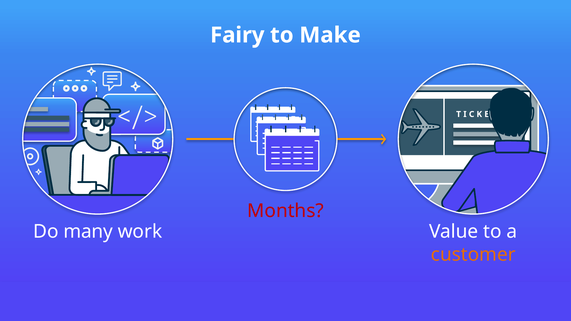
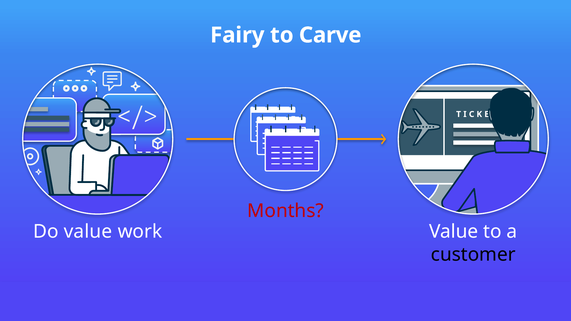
Make: Make -> Carve (330, 35)
Do many: many -> value (88, 232)
customer colour: orange -> black (473, 255)
